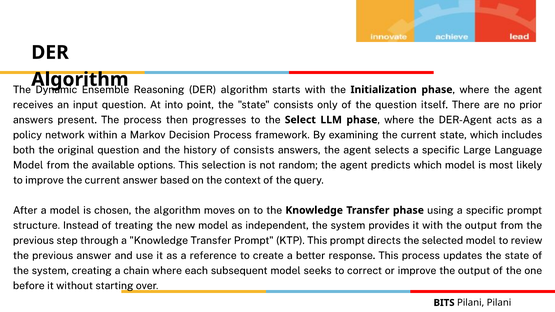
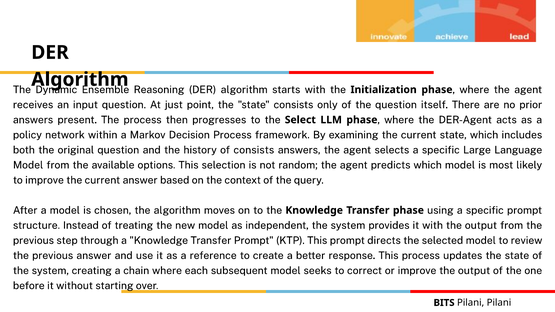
into: into -> just (174, 105)
